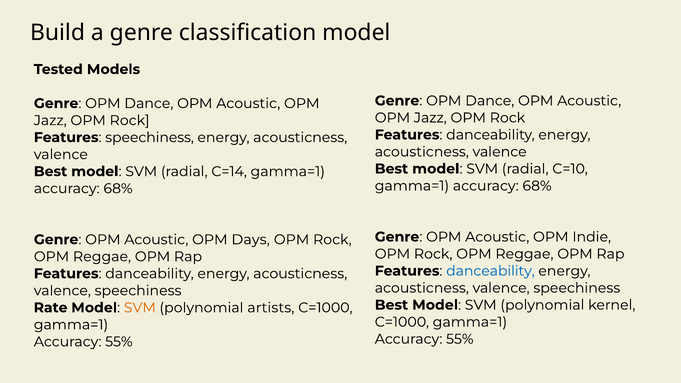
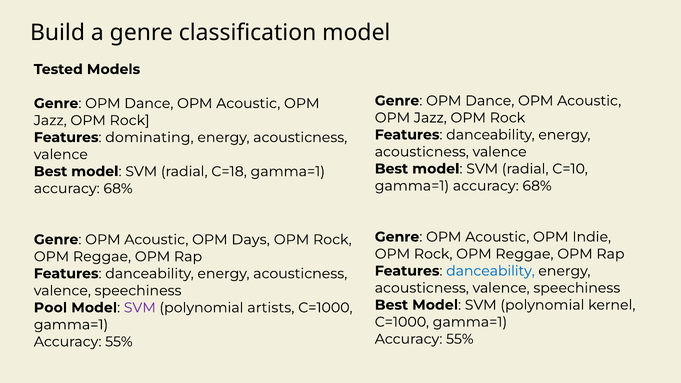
Features speechiness: speechiness -> dominating (149, 137)
C=14: C=14 -> C=18 (229, 172)
Rate: Rate -> Pool (50, 308)
SVM colour: orange -> purple (140, 308)
